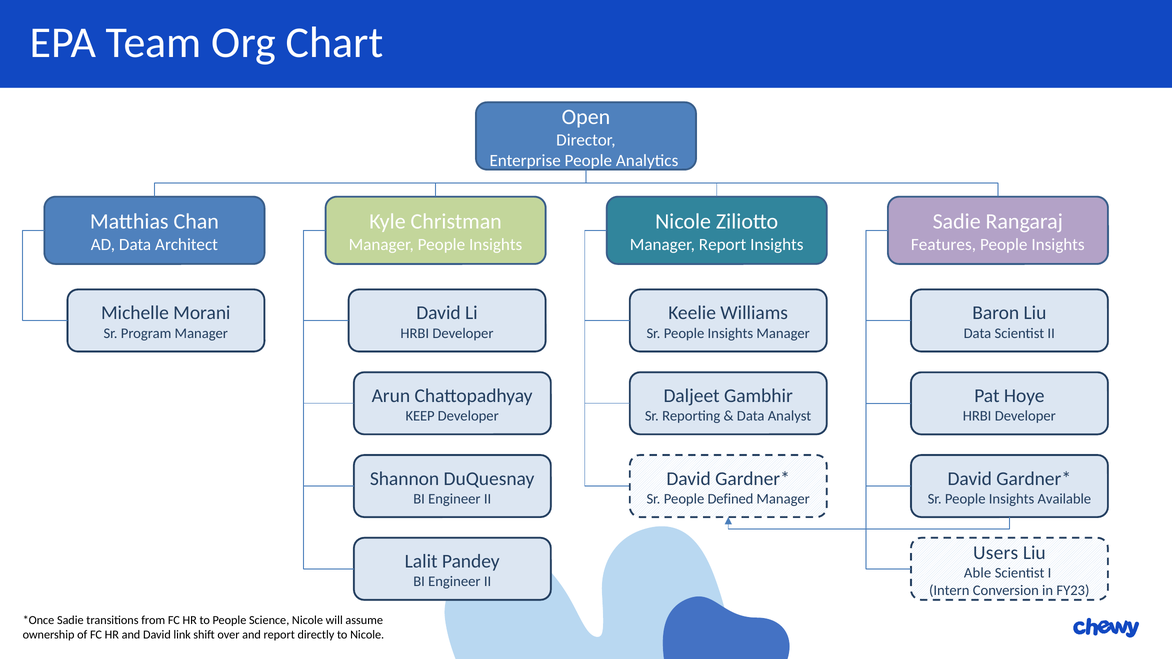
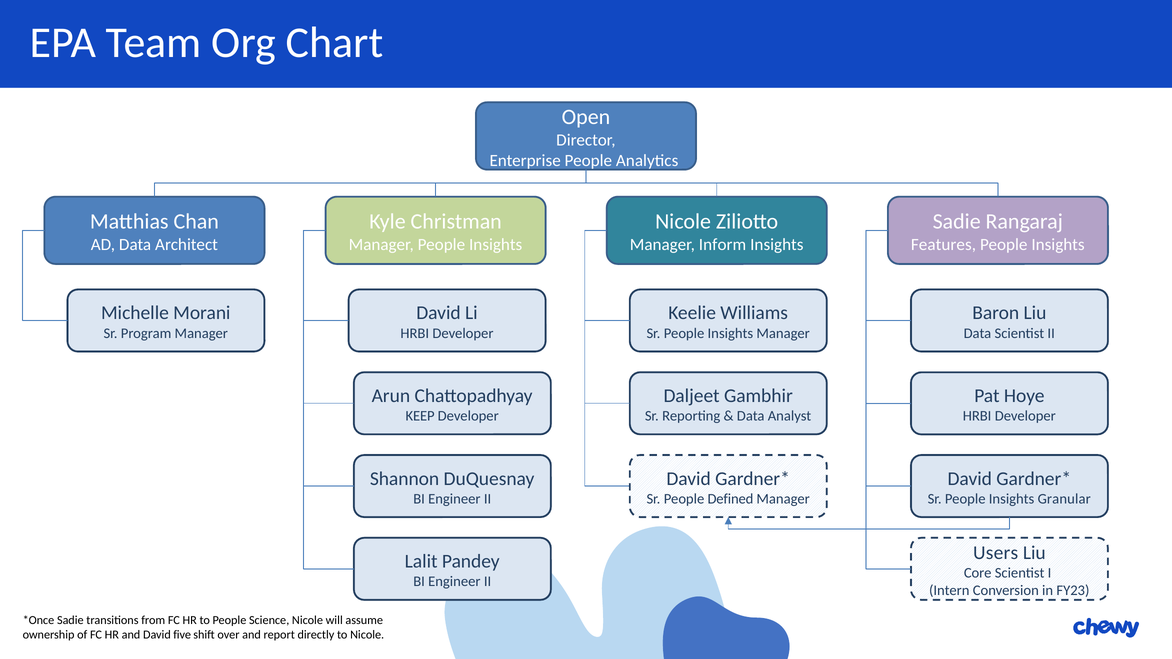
Manager Report: Report -> Inform (723, 245)
Available: Available -> Granular (1064, 499)
Able: Able -> Core (978, 573)
link: link -> five (182, 635)
